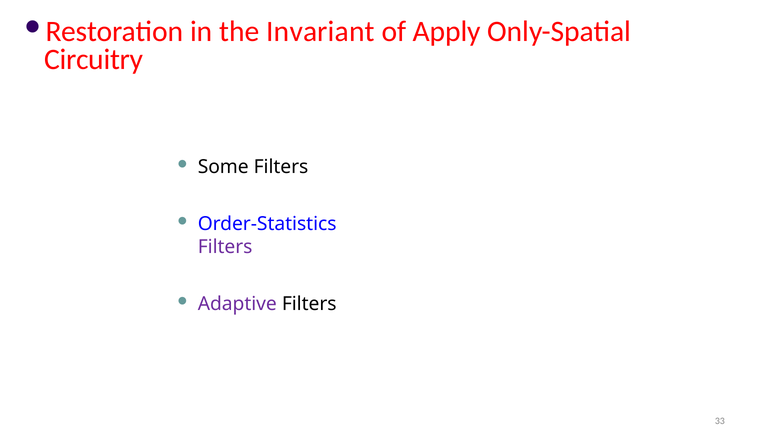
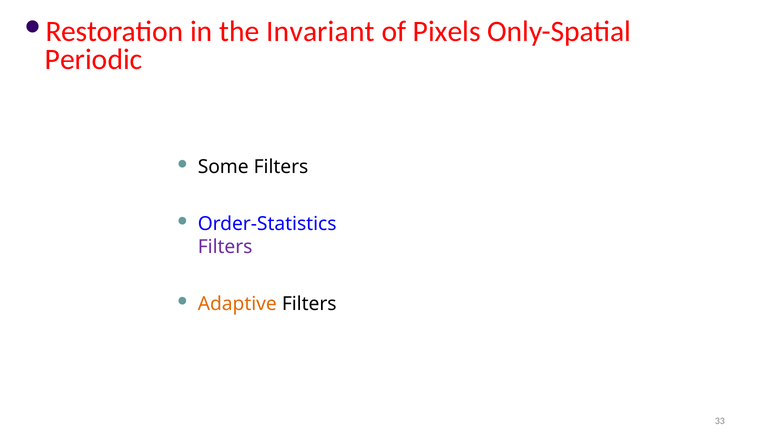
Apply: Apply -> Pixels (447, 32)
Circuitry: Circuitry -> Periodic (94, 60)
Adaptive colour: purple -> orange (237, 304)
